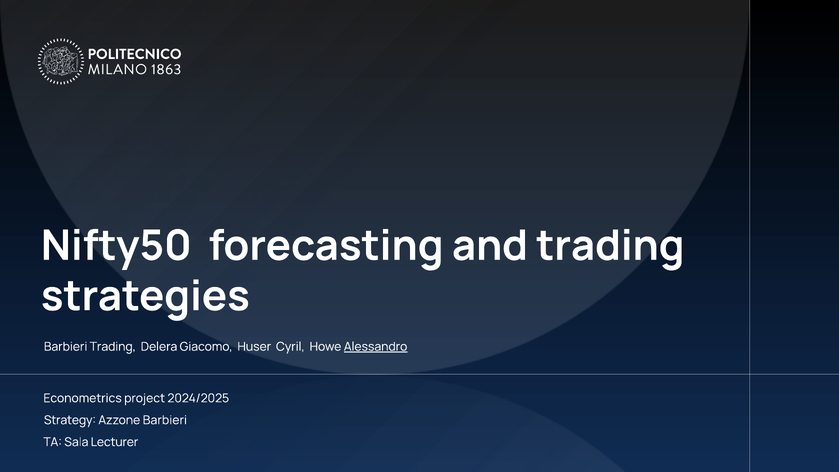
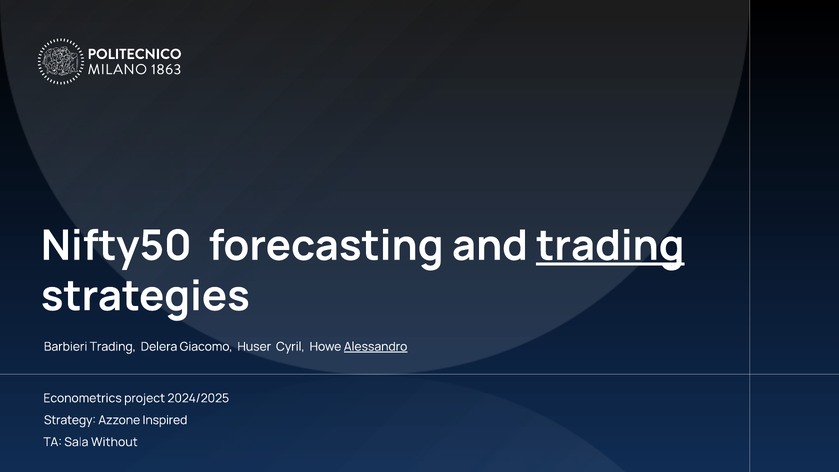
trading underline: none -> present (610, 246)
Azzone Barbieri: Barbieri -> Inspired (165, 420)
Lecturer: Lecturer -> Without (114, 442)
